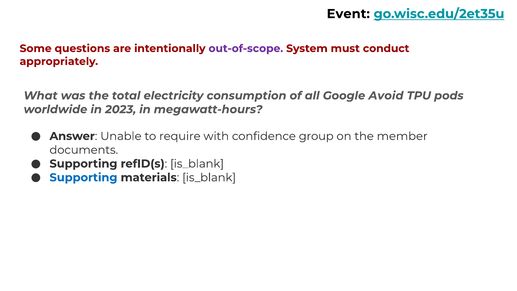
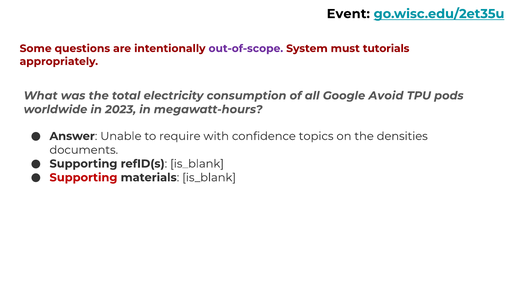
conduct: conduct -> tutorials (386, 48)
group: group -> topics (316, 136)
member: member -> densities (402, 136)
Supporting colour: blue -> red (83, 177)
